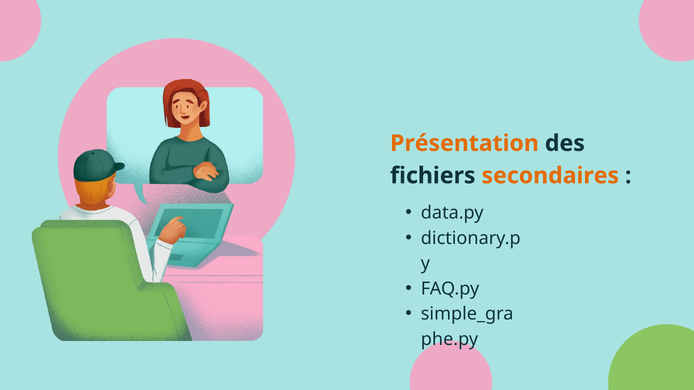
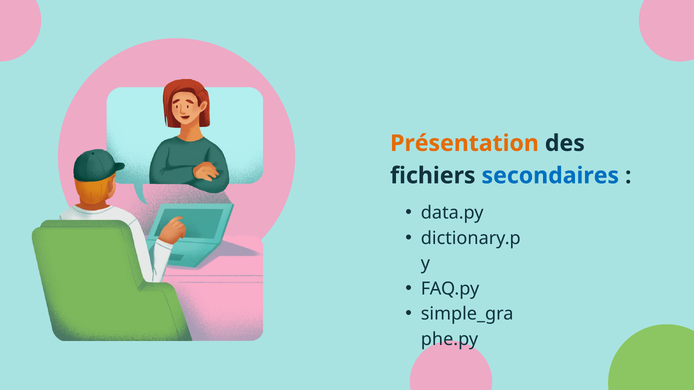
secondaires colour: orange -> blue (550, 176)
